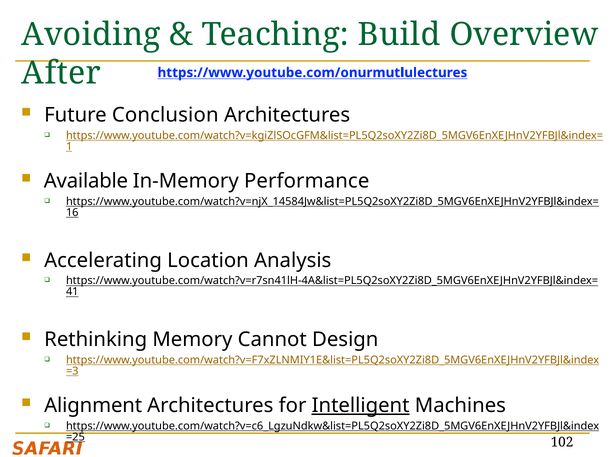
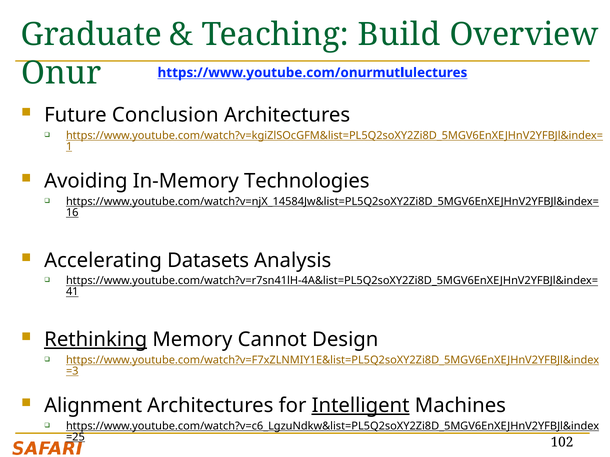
Avoiding: Avoiding -> Graduate (91, 35)
After: After -> Onur (61, 73)
Available: Available -> Avoiding (86, 181)
Performance: Performance -> Technologies (307, 181)
Location: Location -> Datasets (208, 261)
Rethinking underline: none -> present (96, 340)
